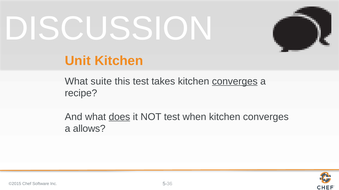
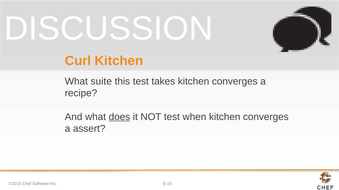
Unit: Unit -> Curl (78, 61)
converges underline: present -> none (235, 82)
allows: allows -> assert (89, 129)
